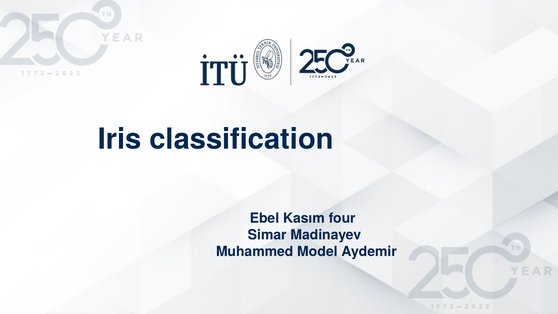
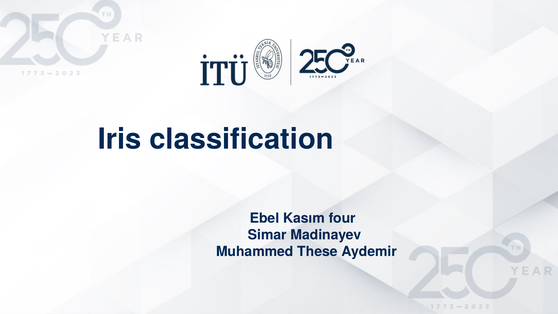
Model: Model -> These (317, 252)
